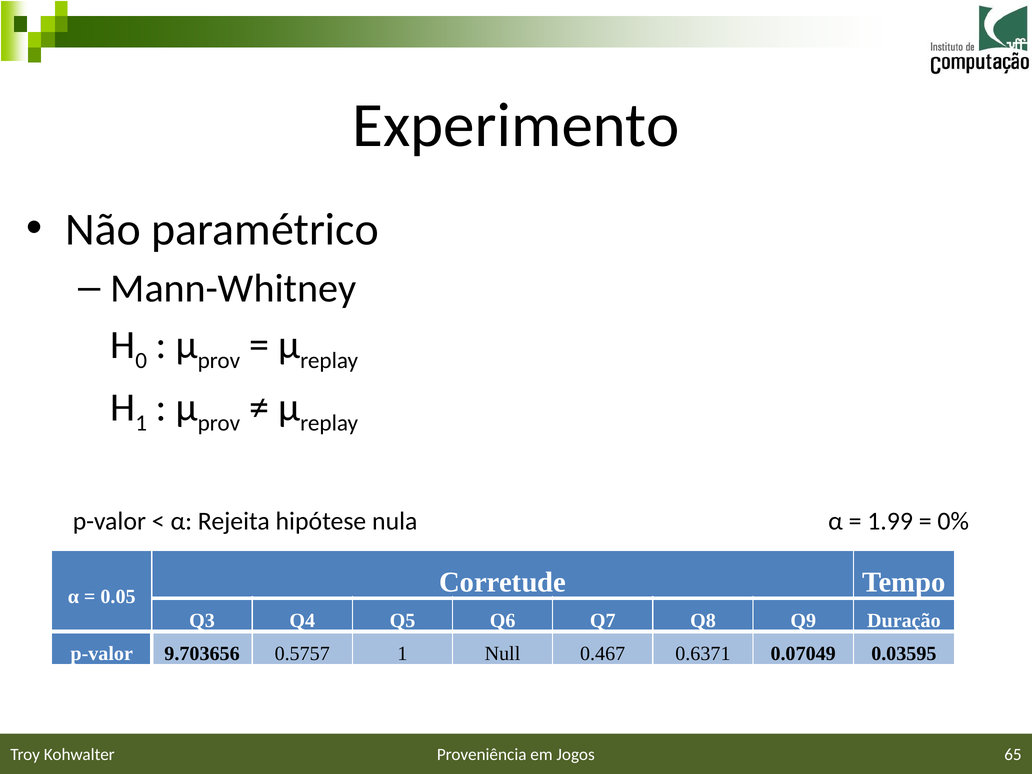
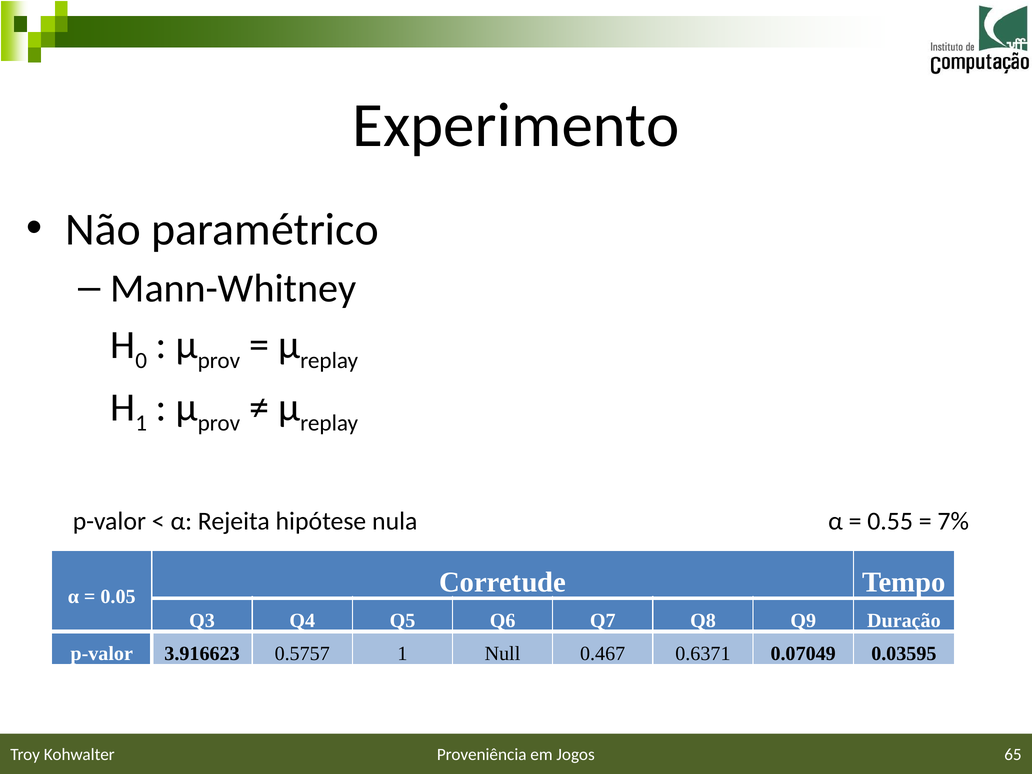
1.99: 1.99 -> 0.55 (890, 521)
0%: 0% -> 7% (953, 521)
9.703656: 9.703656 -> 3.916623 (202, 654)
